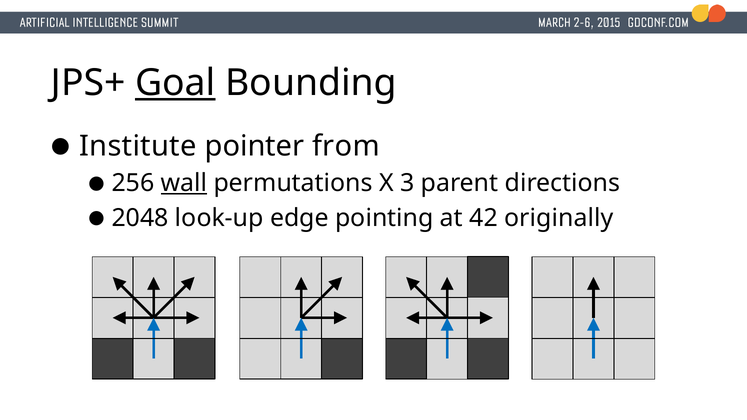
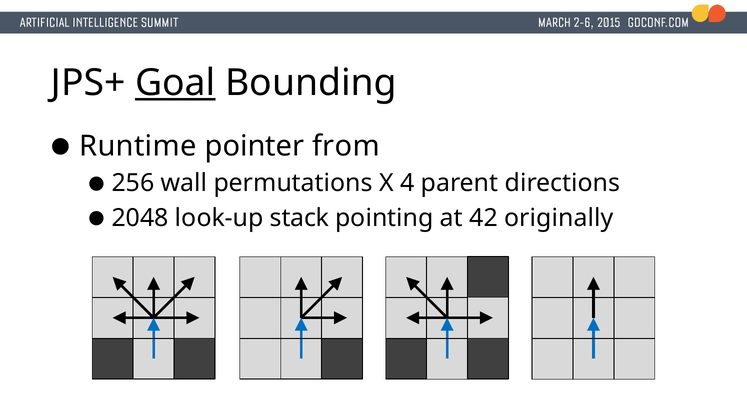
Institute: Institute -> Runtime (138, 146)
wall underline: present -> none (184, 183)
3: 3 -> 4 (407, 183)
edge: edge -> stack (300, 218)
